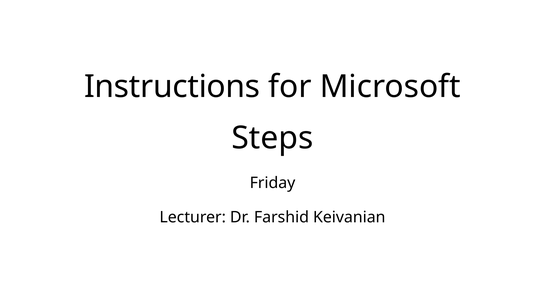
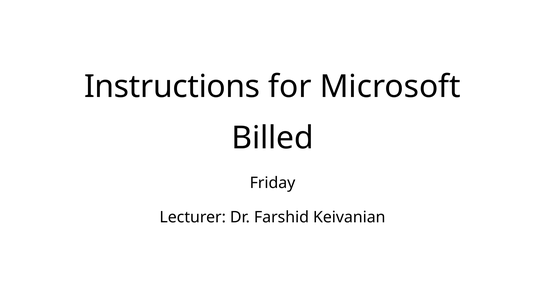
Steps: Steps -> Billed (273, 138)
